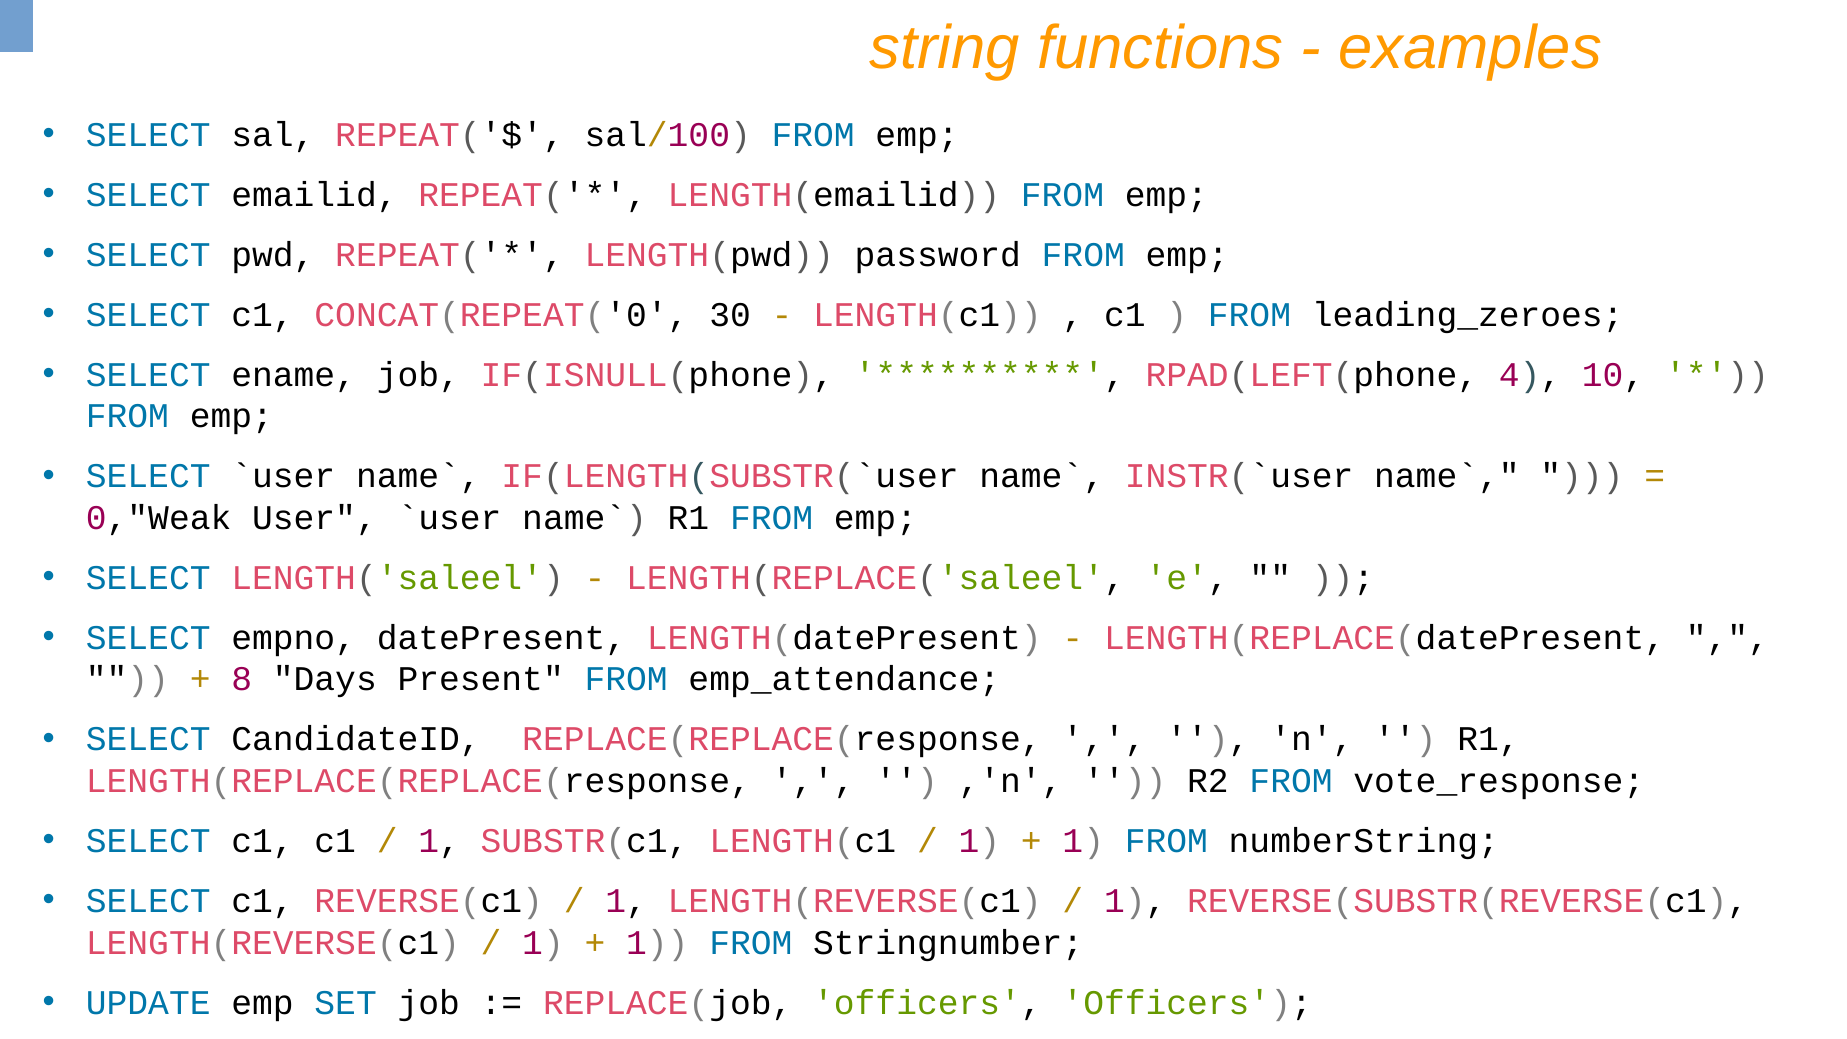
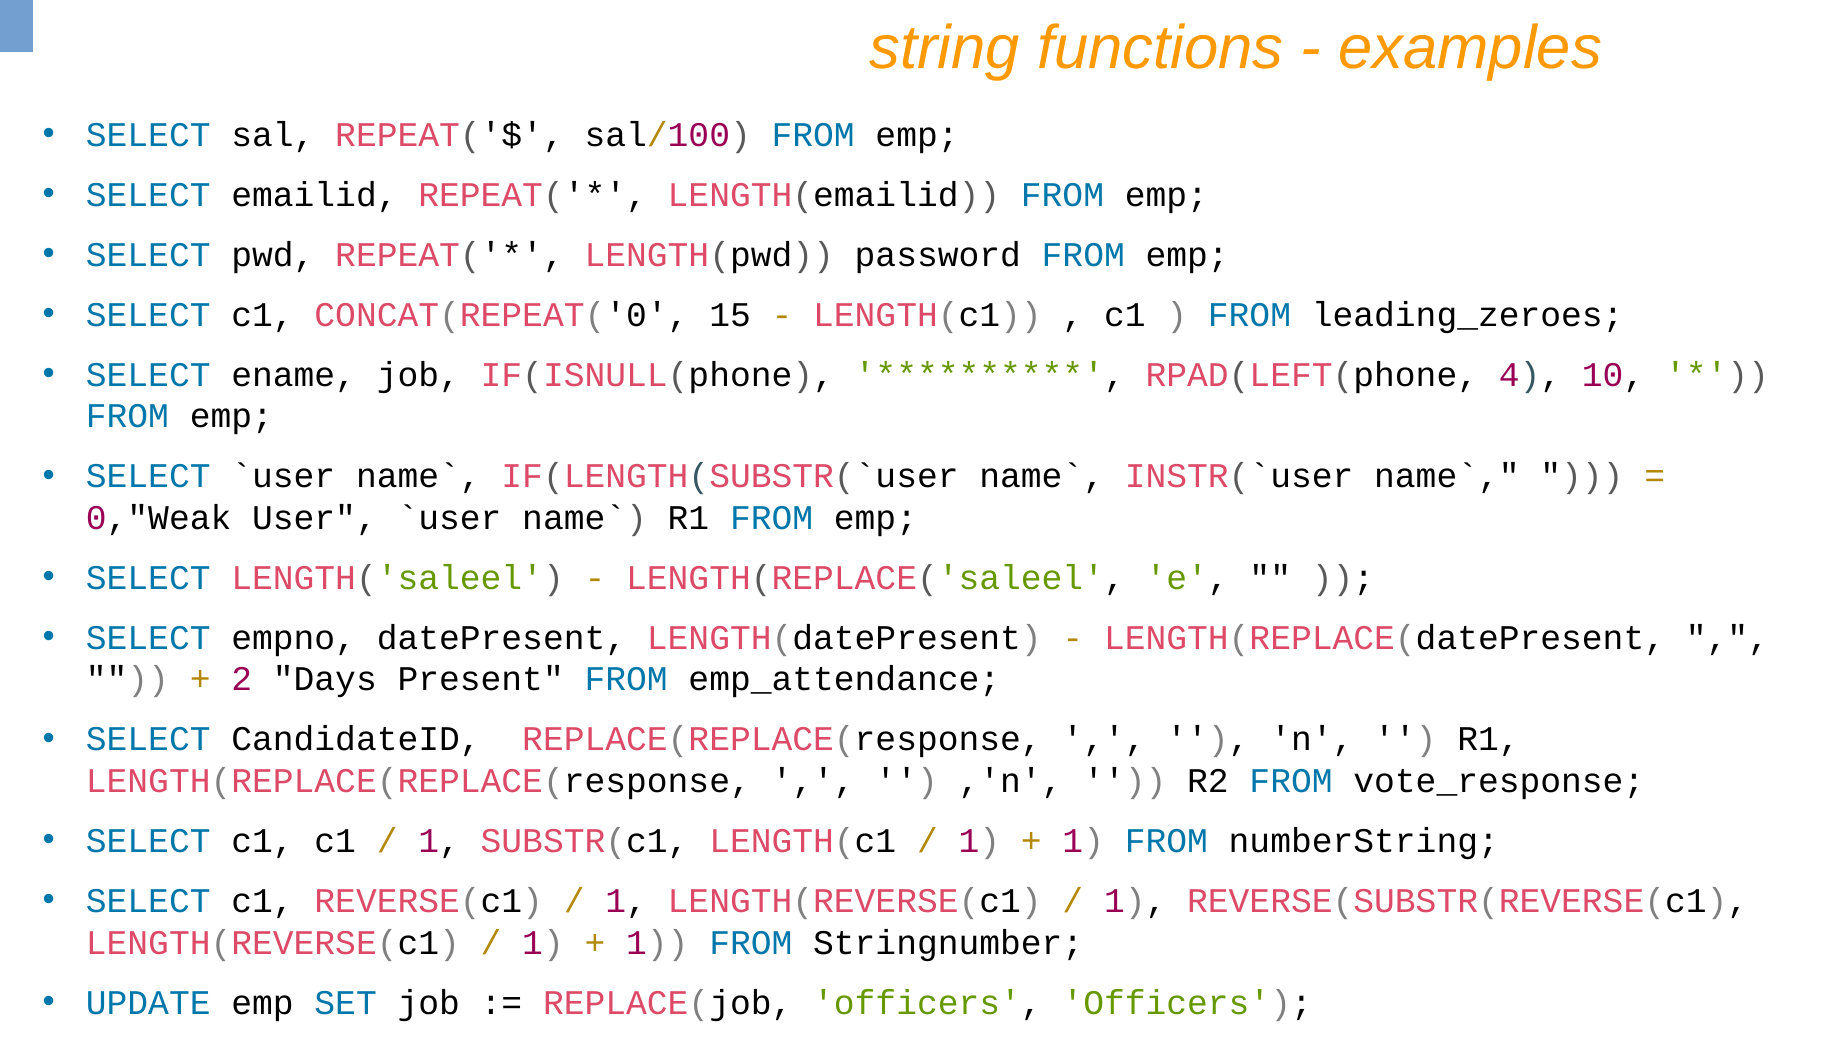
30: 30 -> 15 (730, 315)
8: 8 -> 2 (242, 679)
